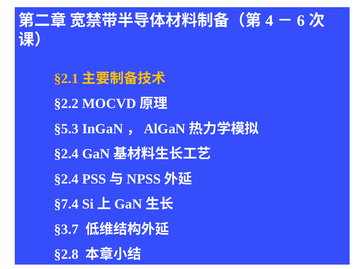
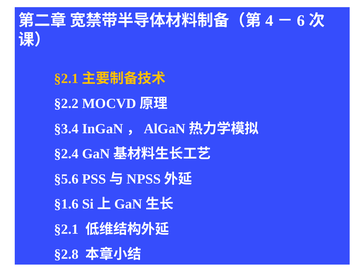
§5.3: §5.3 -> §3.4 (66, 129)
§2.4: §2.4 -> §5.6 (66, 179)
§7.4: §7.4 -> §1.6 (66, 204)
§3.7: §3.7 -> §2.1 (66, 229)
